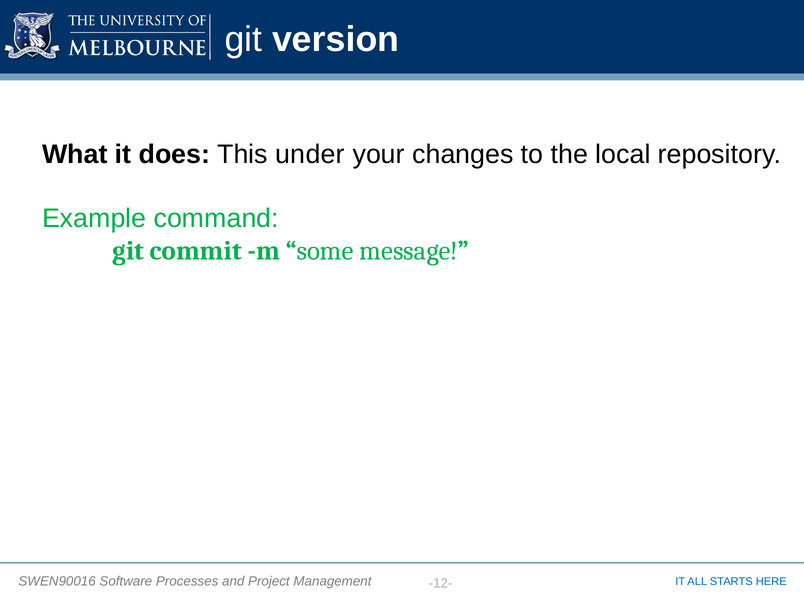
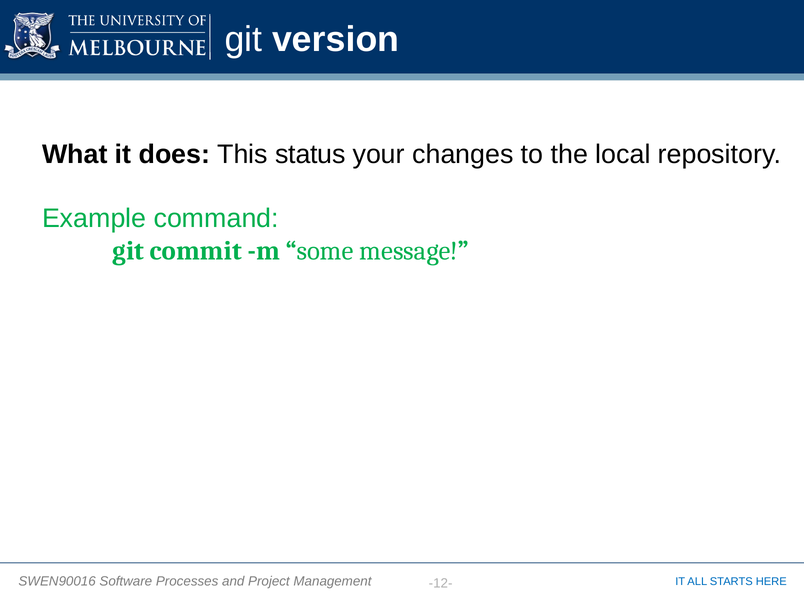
under: under -> status (310, 154)
